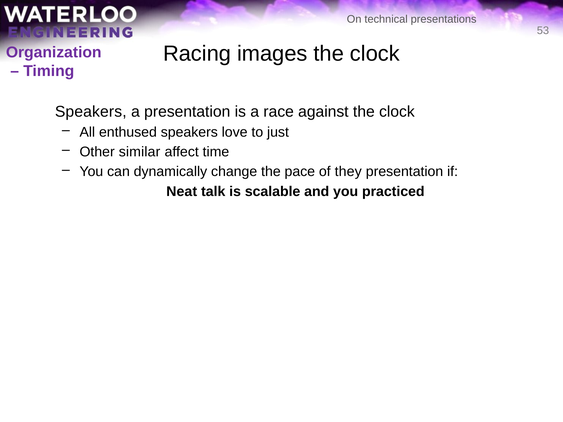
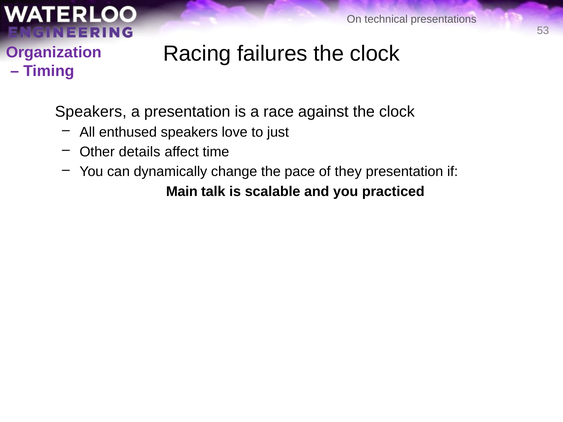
images: images -> failures (272, 54)
similar: similar -> details (140, 152)
Neat: Neat -> Main (182, 191)
